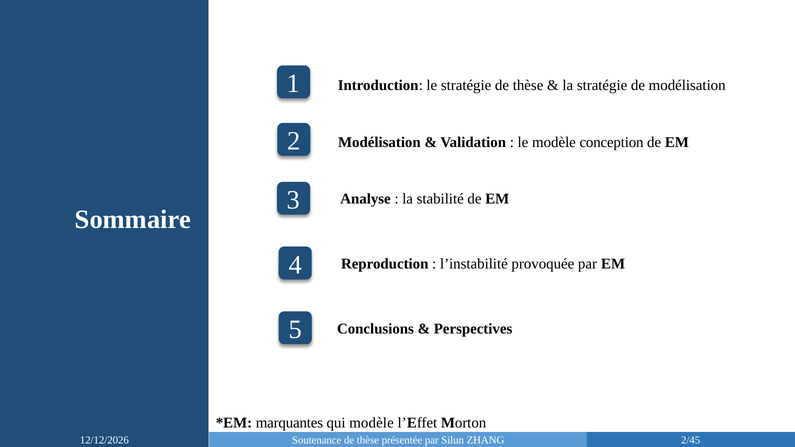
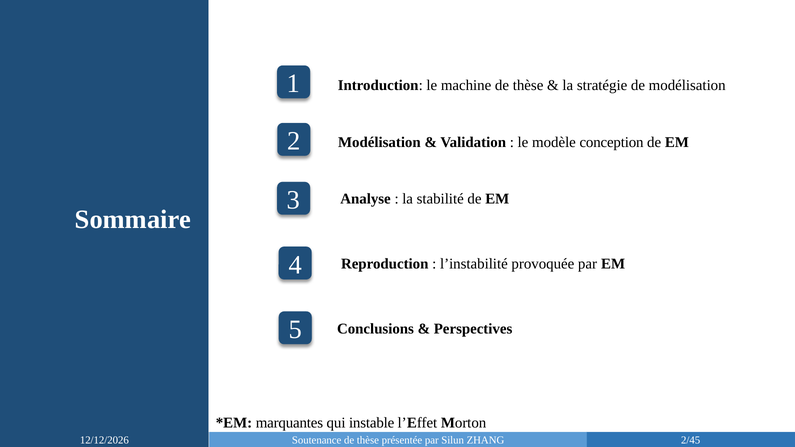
le stratégie: stratégie -> machine (466, 85)
qui modèle: modèle -> instable (372, 423)
